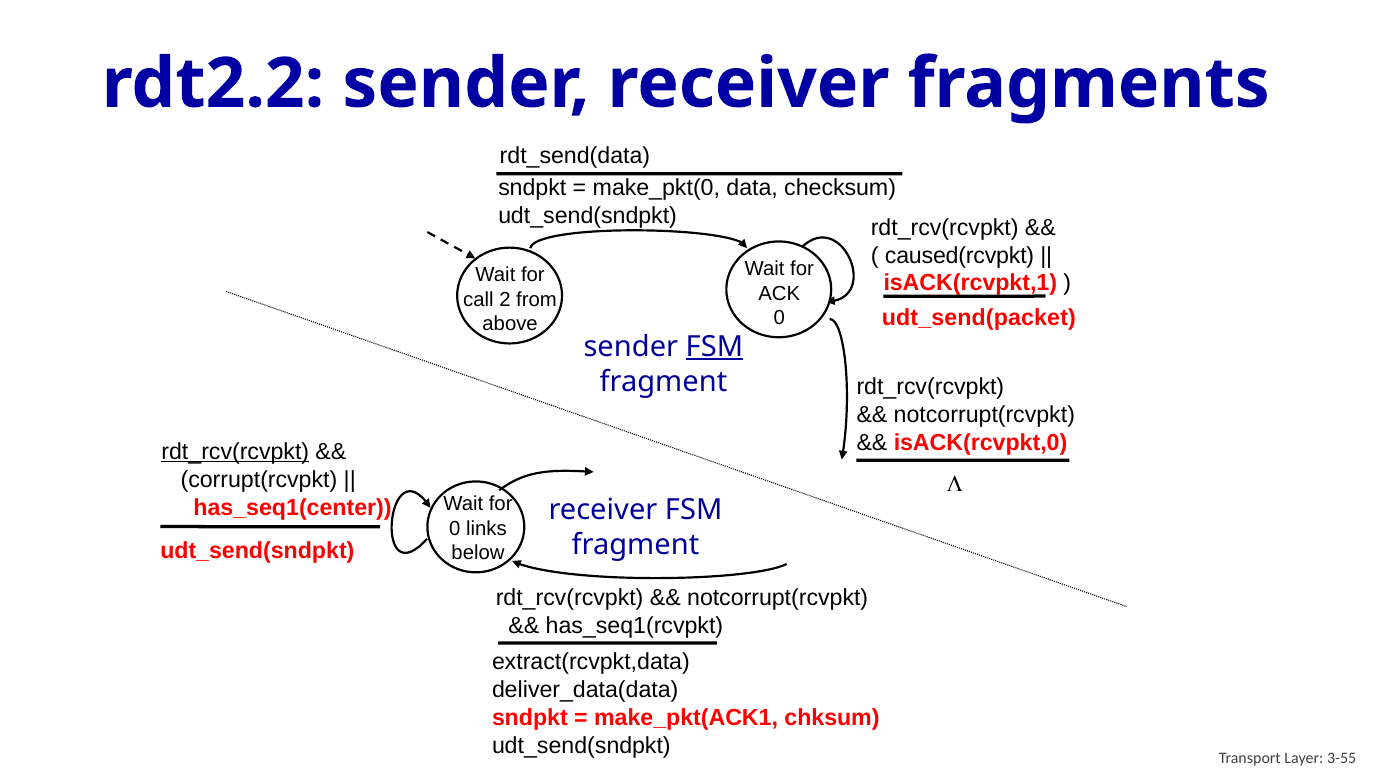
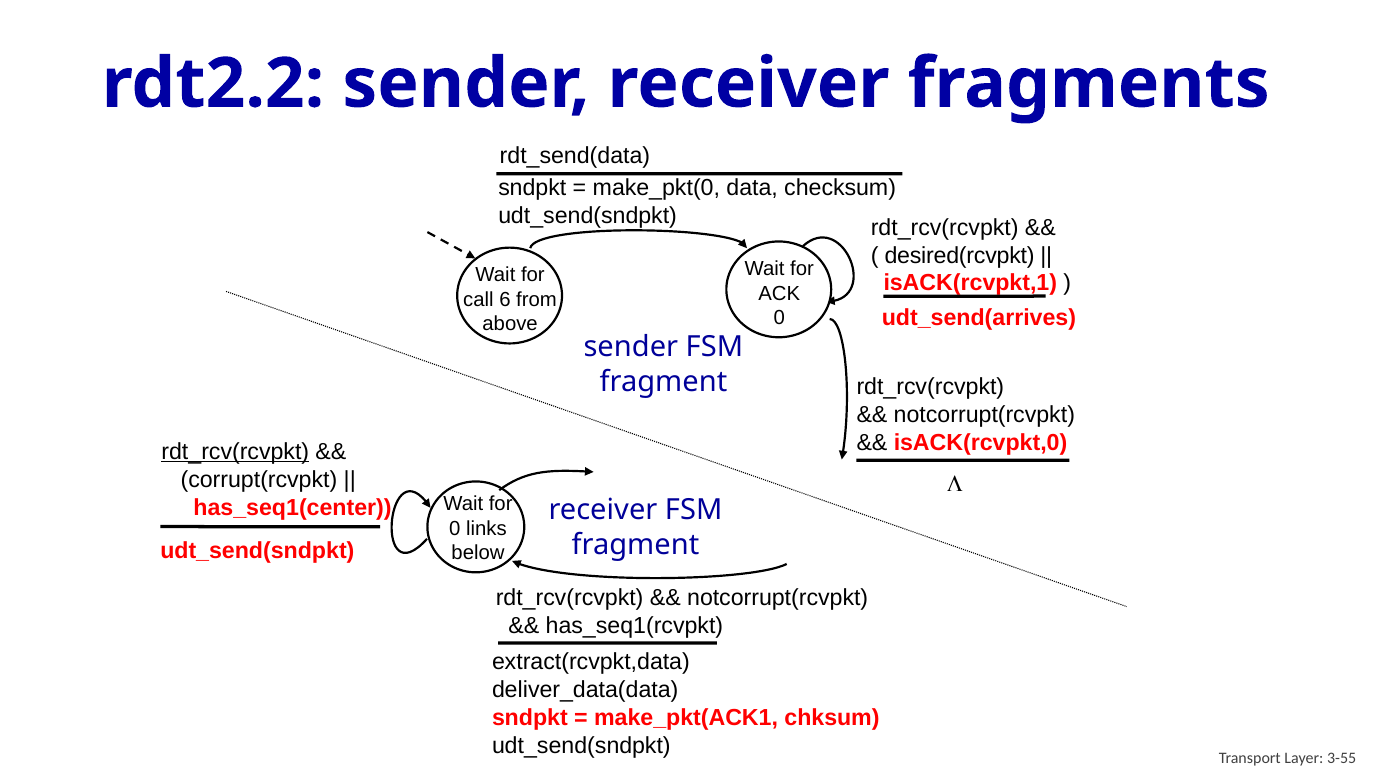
caused(rcvpkt: caused(rcvpkt -> desired(rcvpkt (960, 255)
2: 2 -> 6 (505, 299)
udt_send(packet: udt_send(packet -> udt_send(arrives (979, 317)
FSM underline: present -> none (714, 347)
